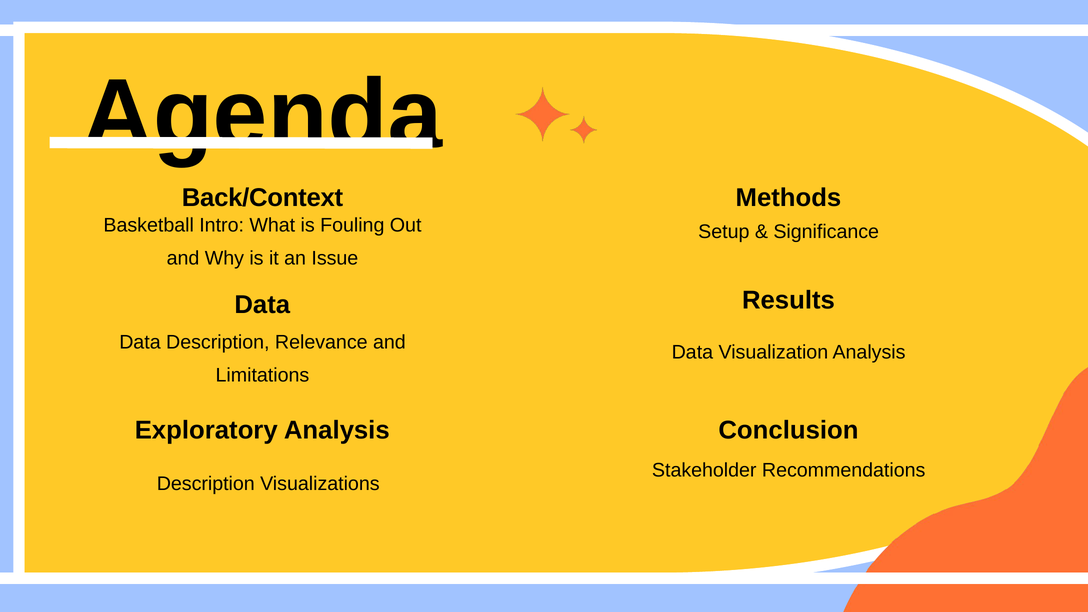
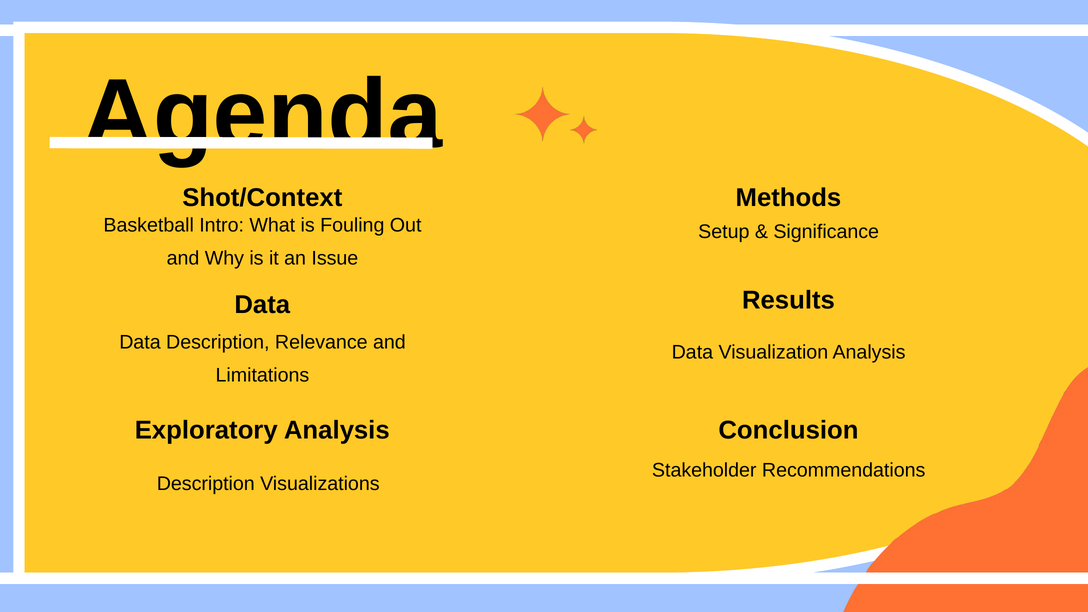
Back/Context: Back/Context -> Shot/Context (262, 198)
